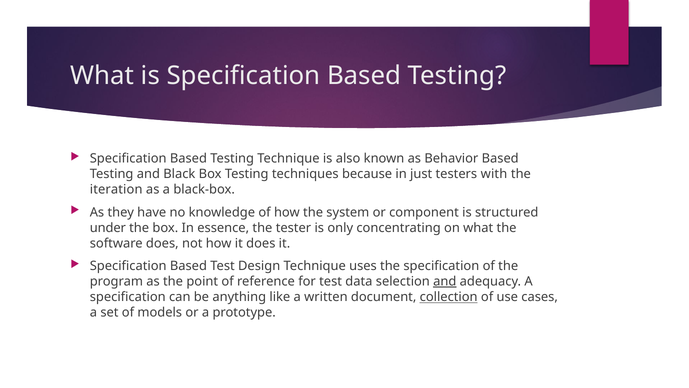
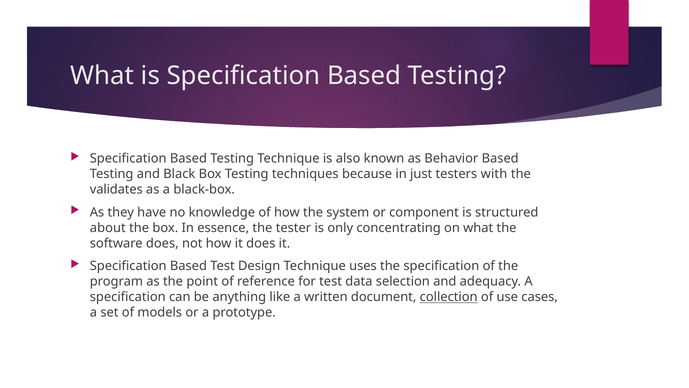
iteration: iteration -> validates (116, 189)
under: under -> about (108, 228)
and underline: present -> none (445, 281)
